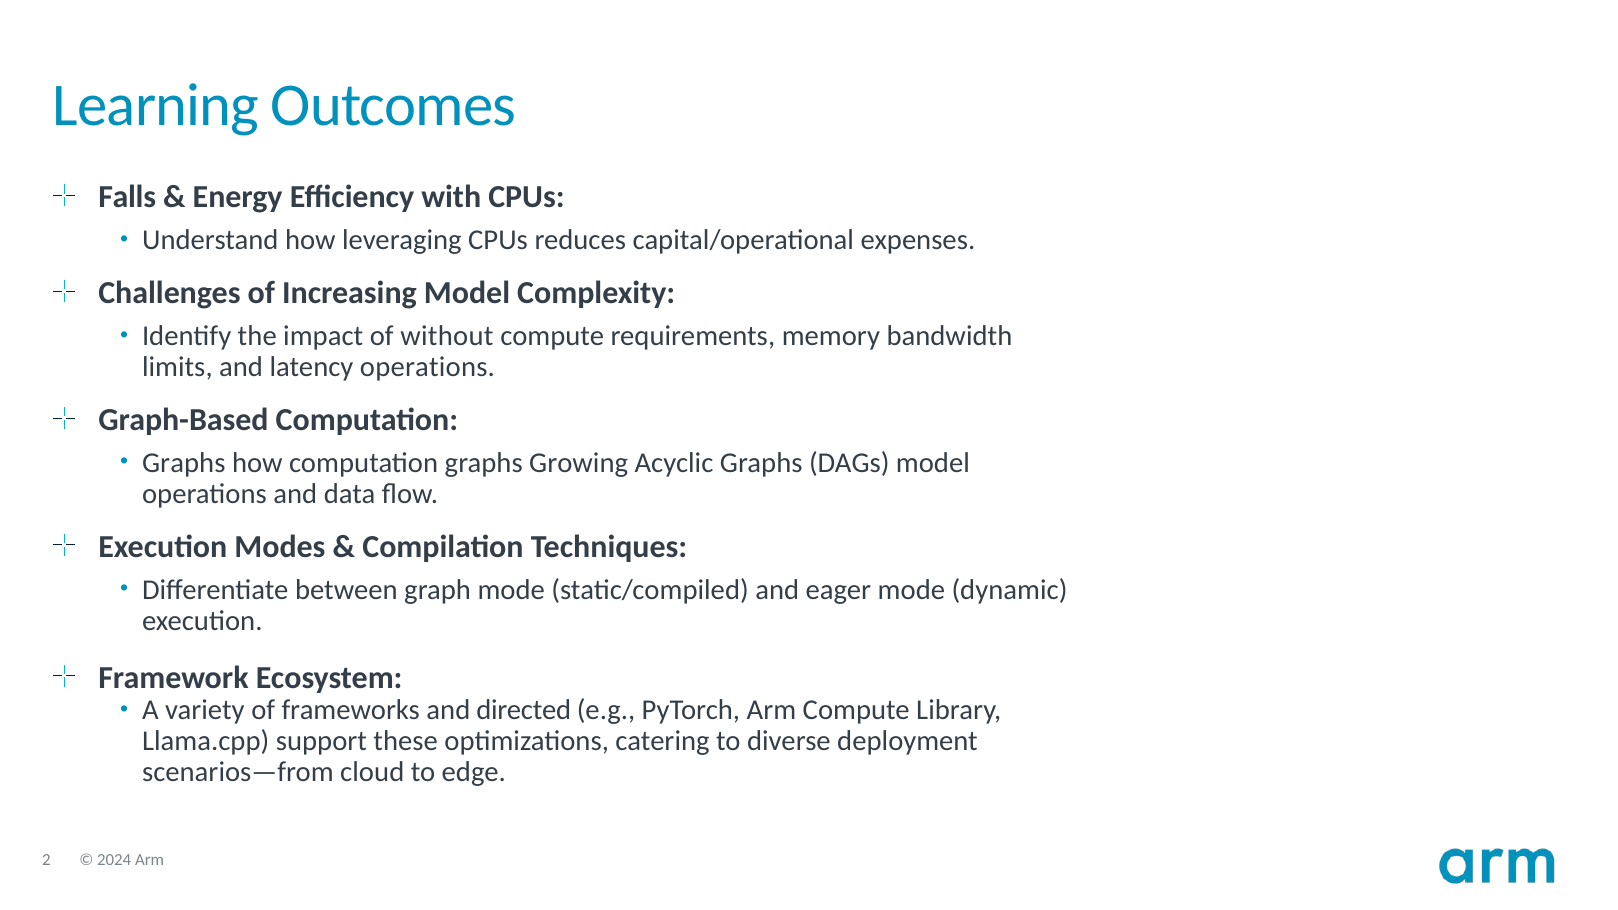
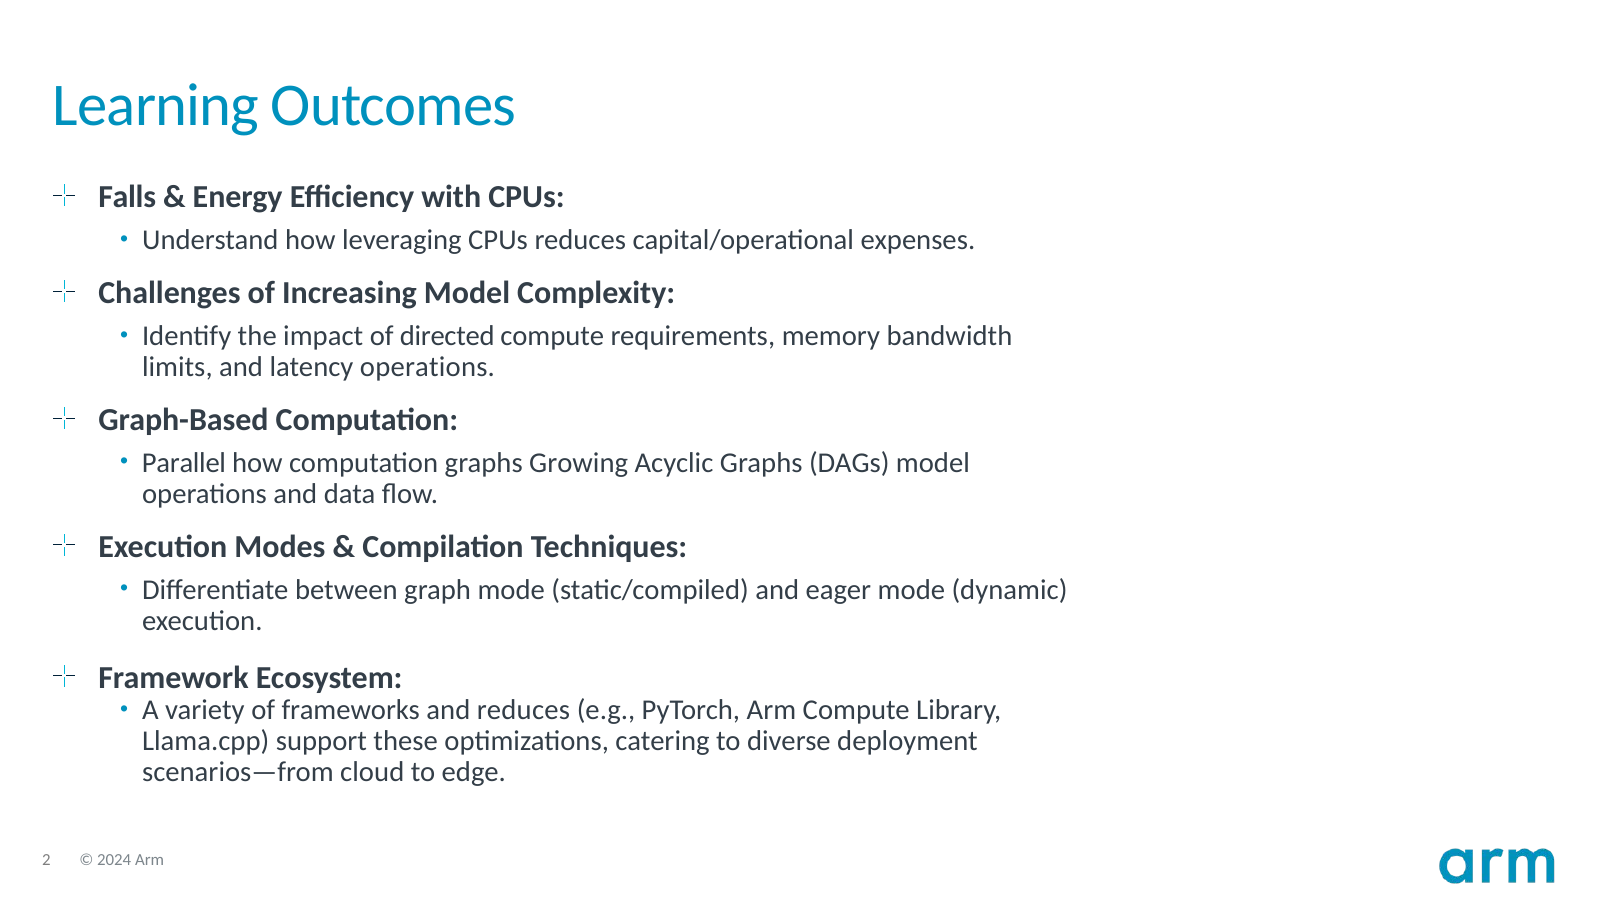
without: without -> directed (447, 336)
Graphs: Graphs -> Parallel (184, 463)
and directed: directed -> reduces (523, 710)
